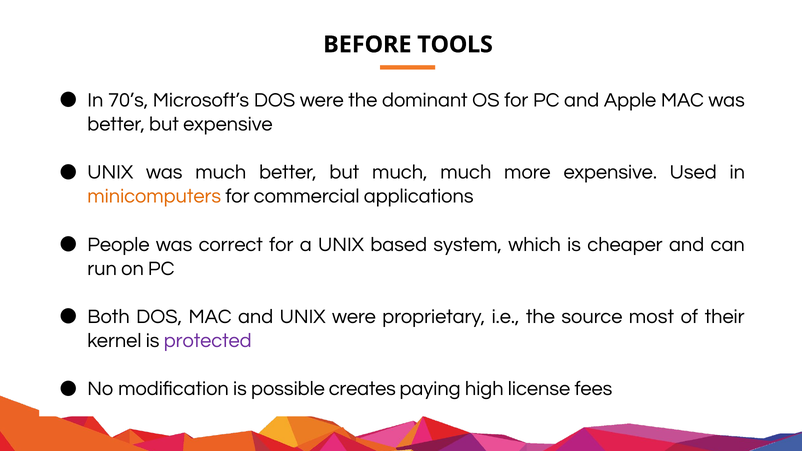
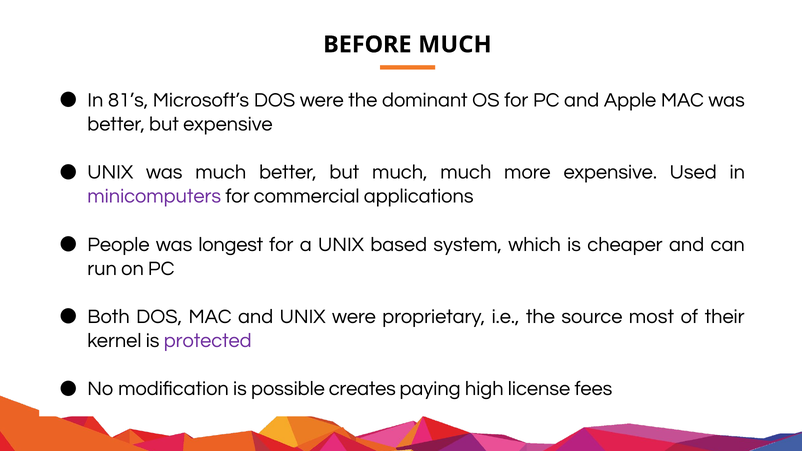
BEFORE TOOLS: TOOLS -> MUCH (455, 45)
70’s: 70’s -> 81’s (128, 100)
minicomputers colour: orange -> purple (154, 196)
correct: correct -> longest (231, 245)
